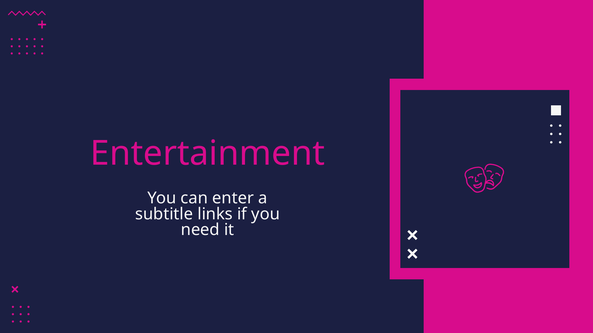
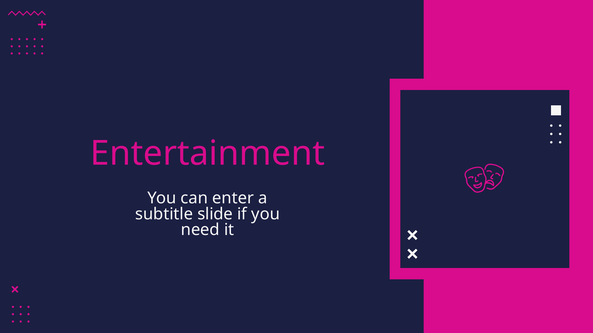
links: links -> slide (215, 214)
